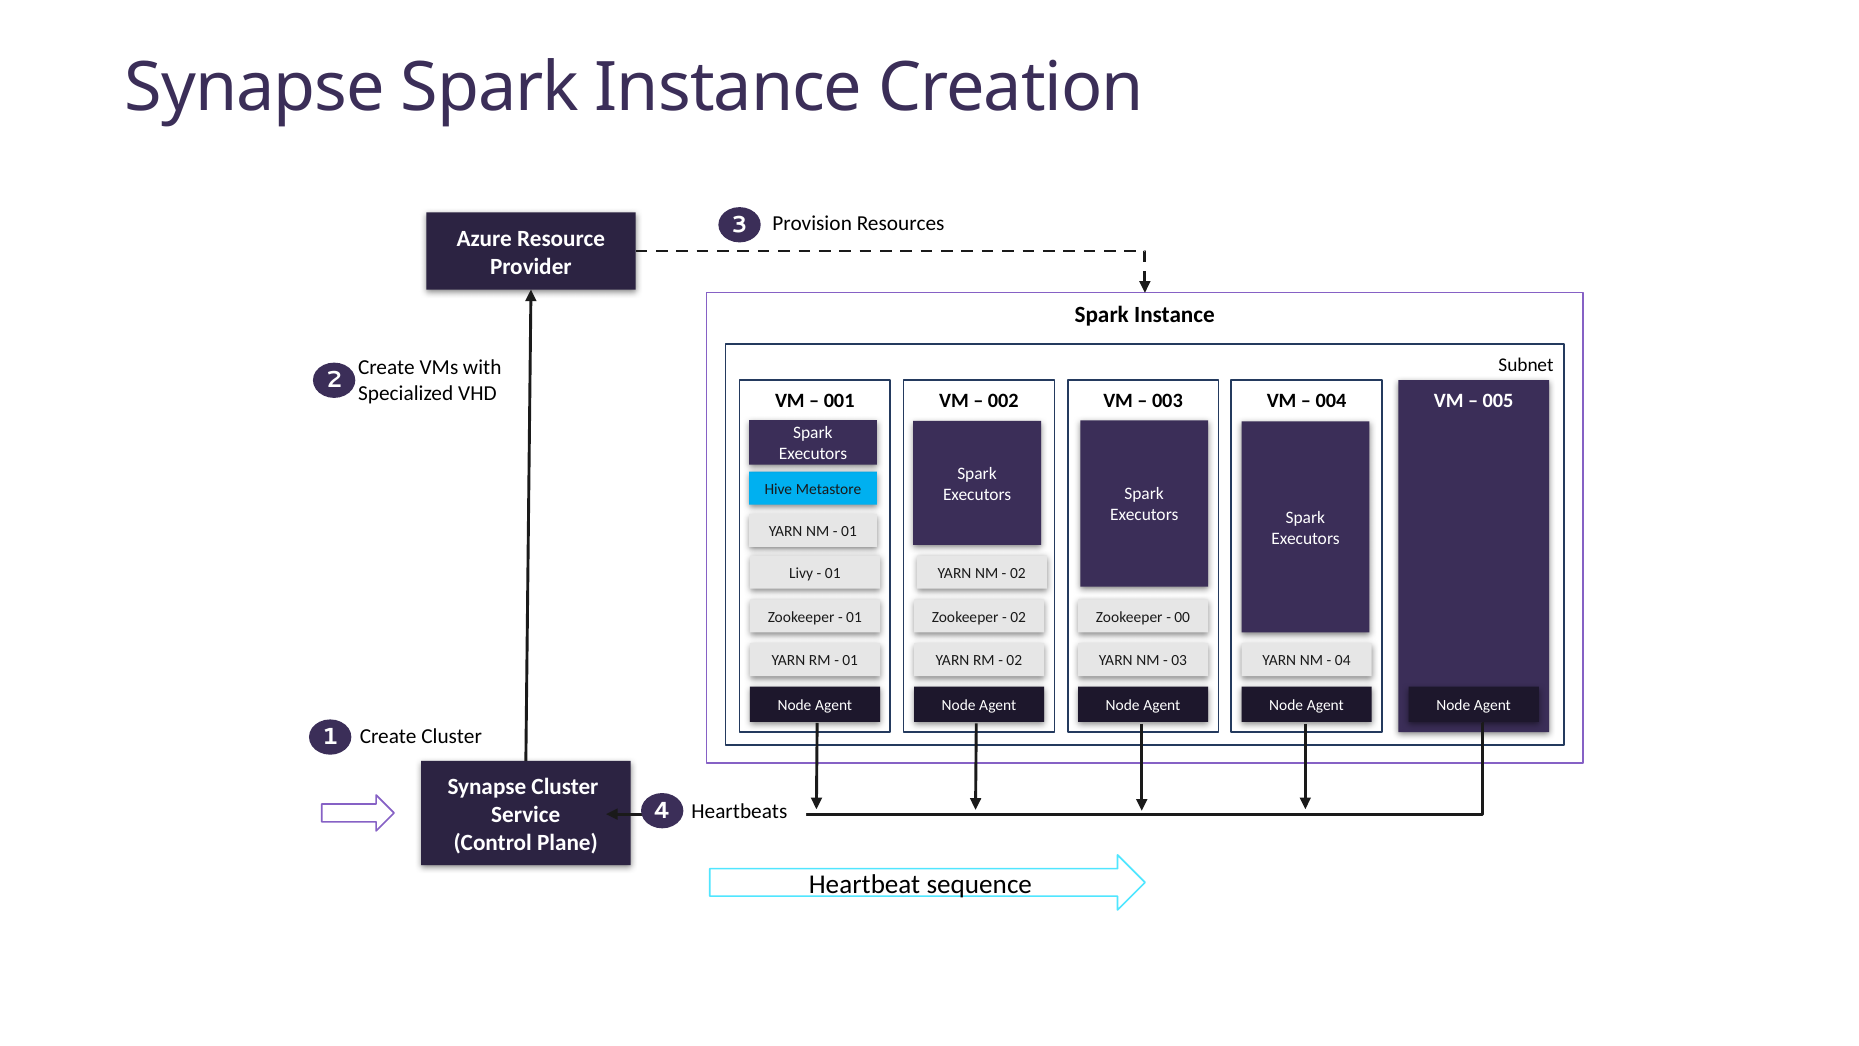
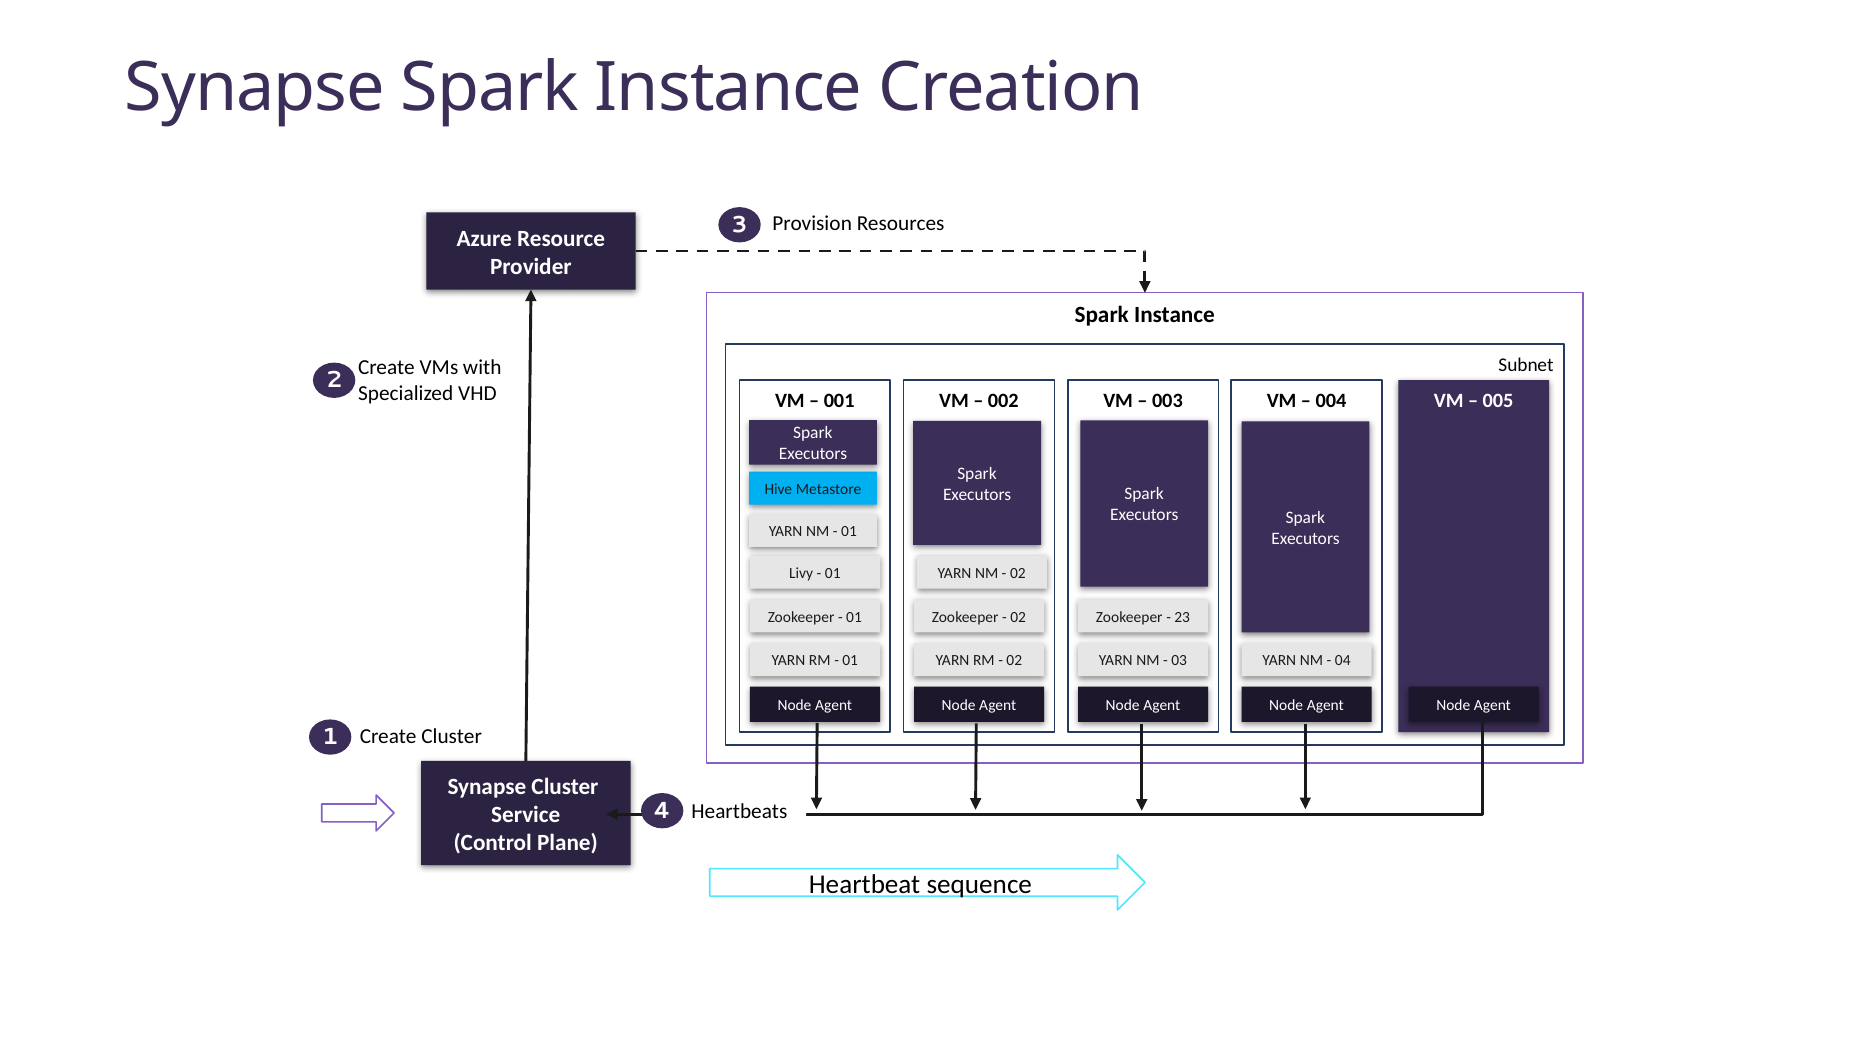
00: 00 -> 23 (1182, 617)
